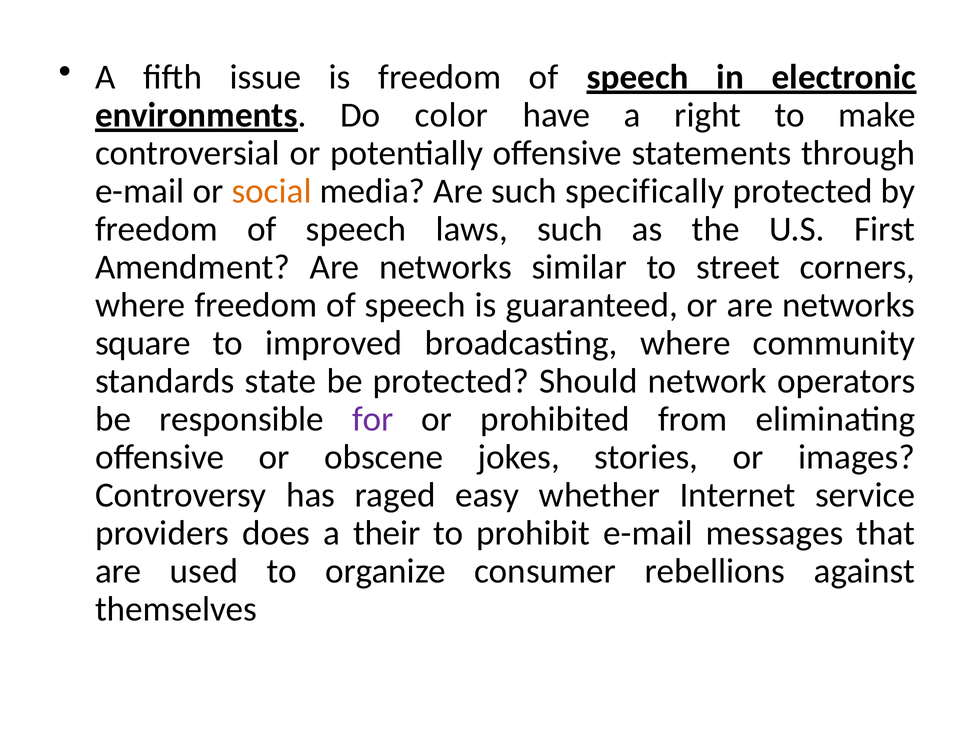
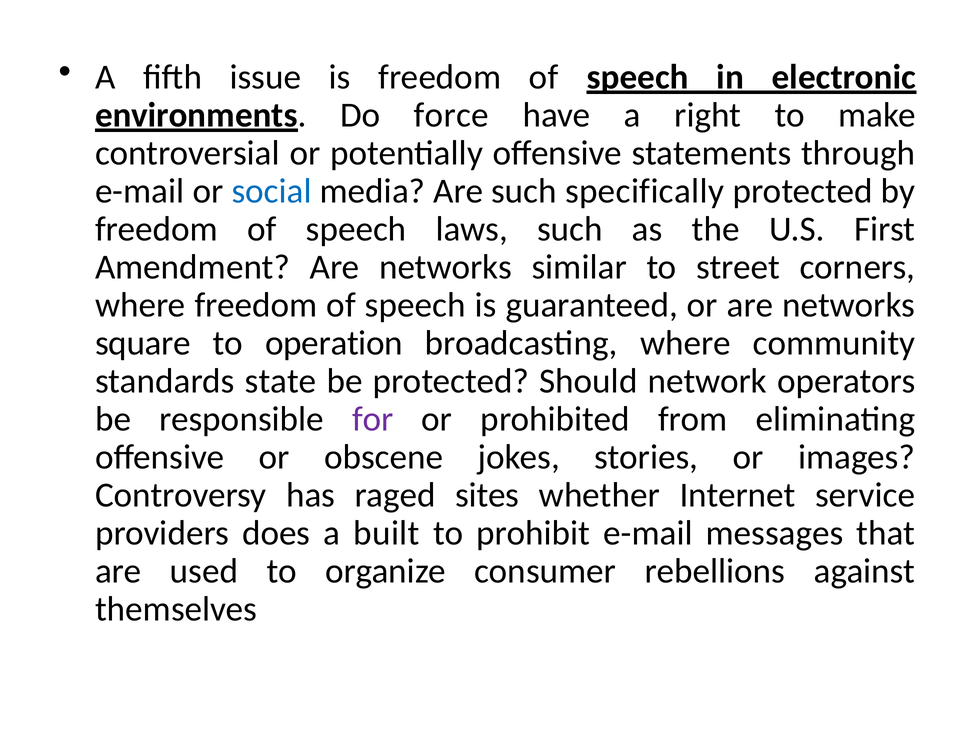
color: color -> force (451, 115)
social colour: orange -> blue (272, 191)
improved: improved -> operation (334, 343)
easy: easy -> sites (487, 495)
their: their -> built (386, 533)
